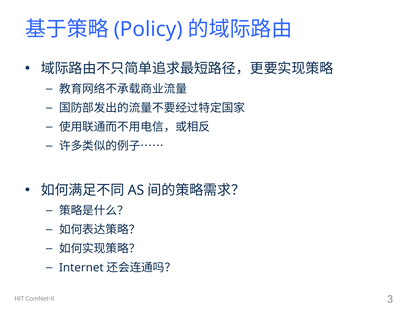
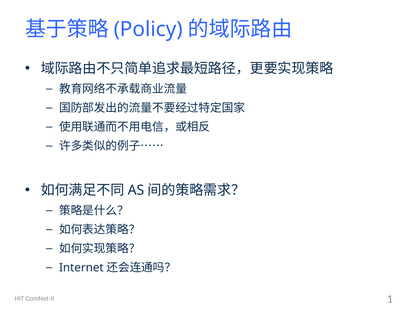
3: 3 -> 1 (390, 300)
